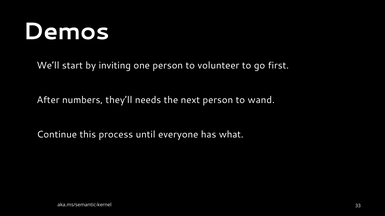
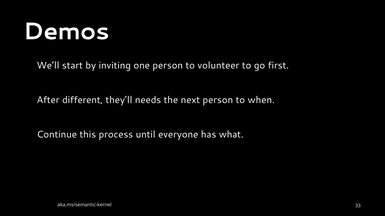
numbers: numbers -> different (83, 100)
wand: wand -> when (261, 100)
